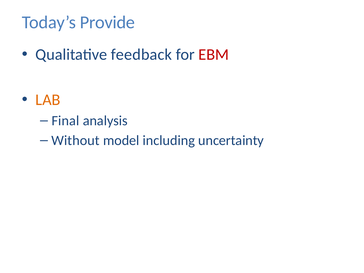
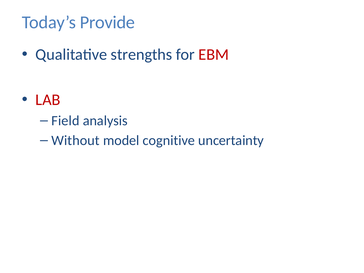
feedback: feedback -> strengths (142, 55)
LAB colour: orange -> red (48, 100)
Final: Final -> Field (65, 121)
including: including -> cognitive (169, 141)
